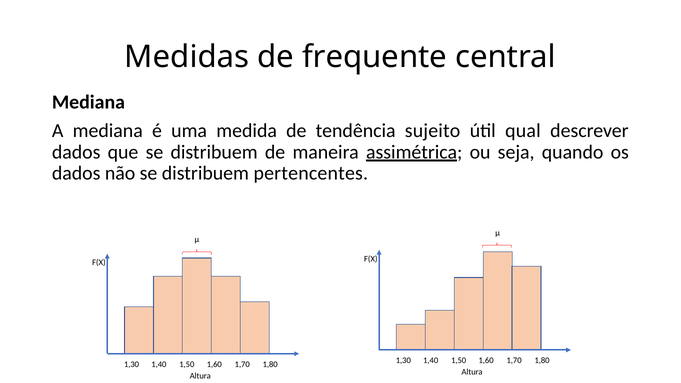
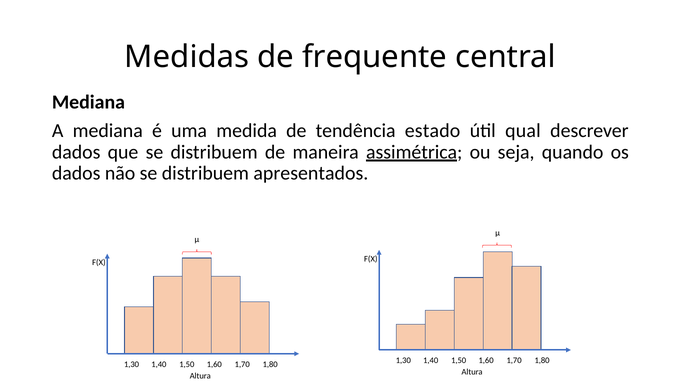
sujeito: sujeito -> estado (433, 131)
pertencentes: pertencentes -> apresentados (311, 173)
